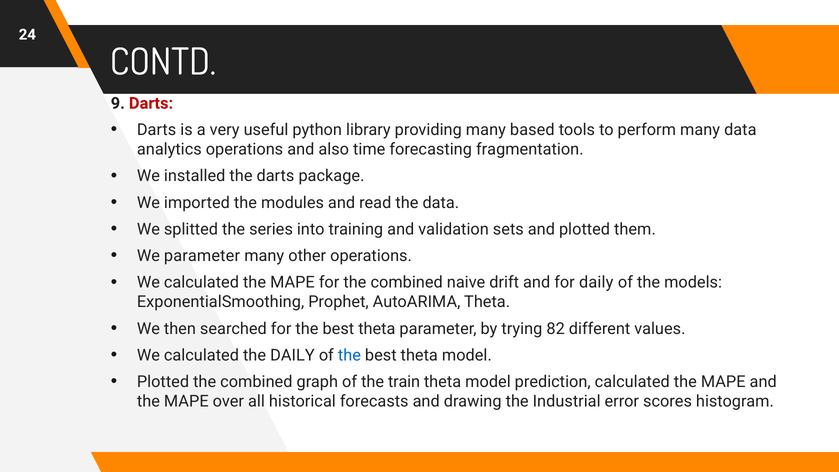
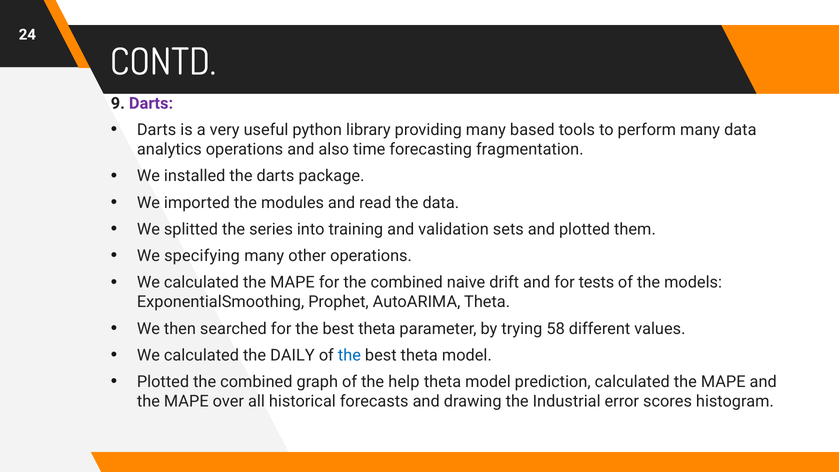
Darts colour: red -> purple (151, 103)
We parameter: parameter -> specifying (202, 256)
for daily: daily -> tests (596, 282)
82: 82 -> 58 (556, 329)
train: train -> help (404, 382)
